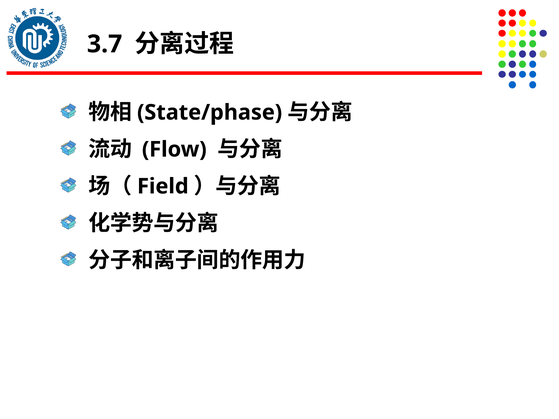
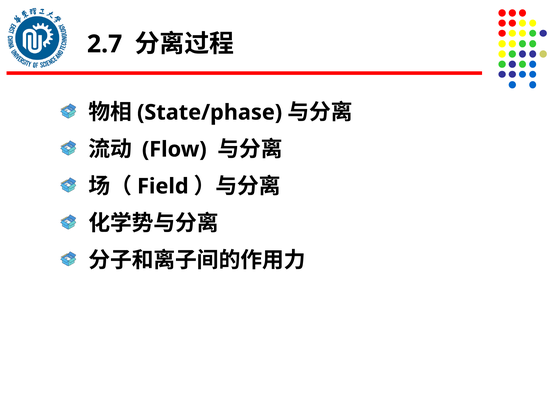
3.7: 3.7 -> 2.7 (105, 44)
